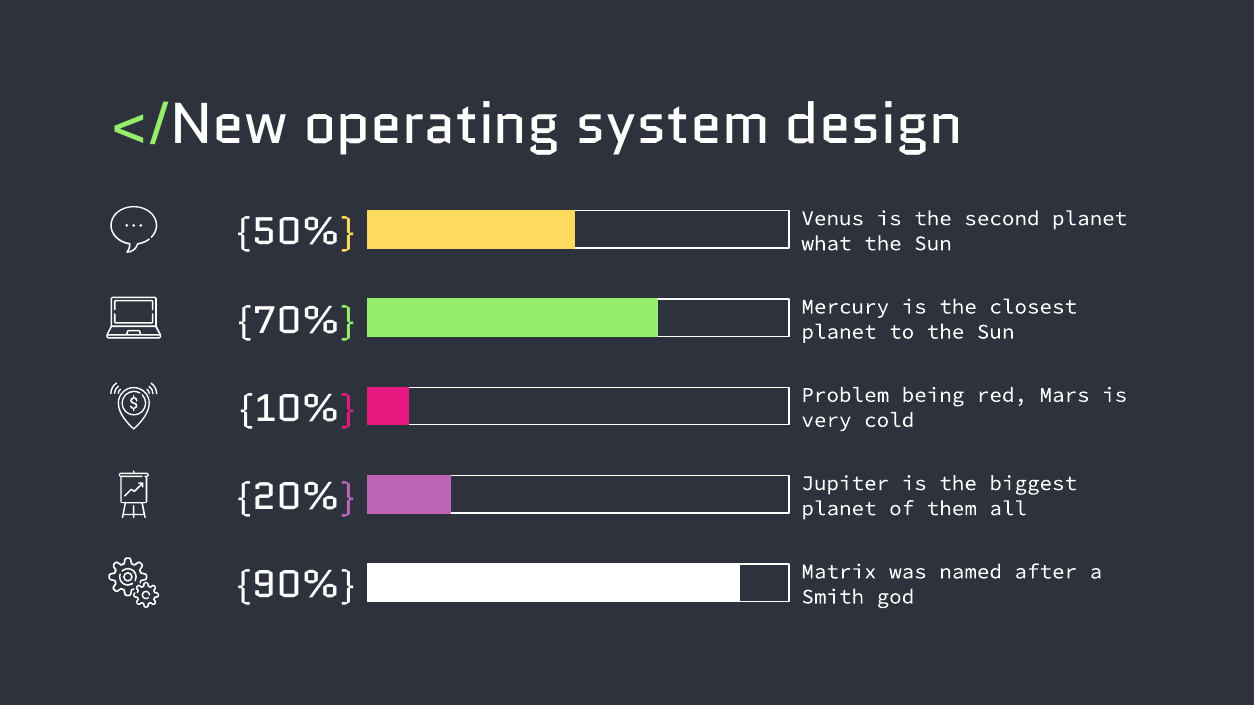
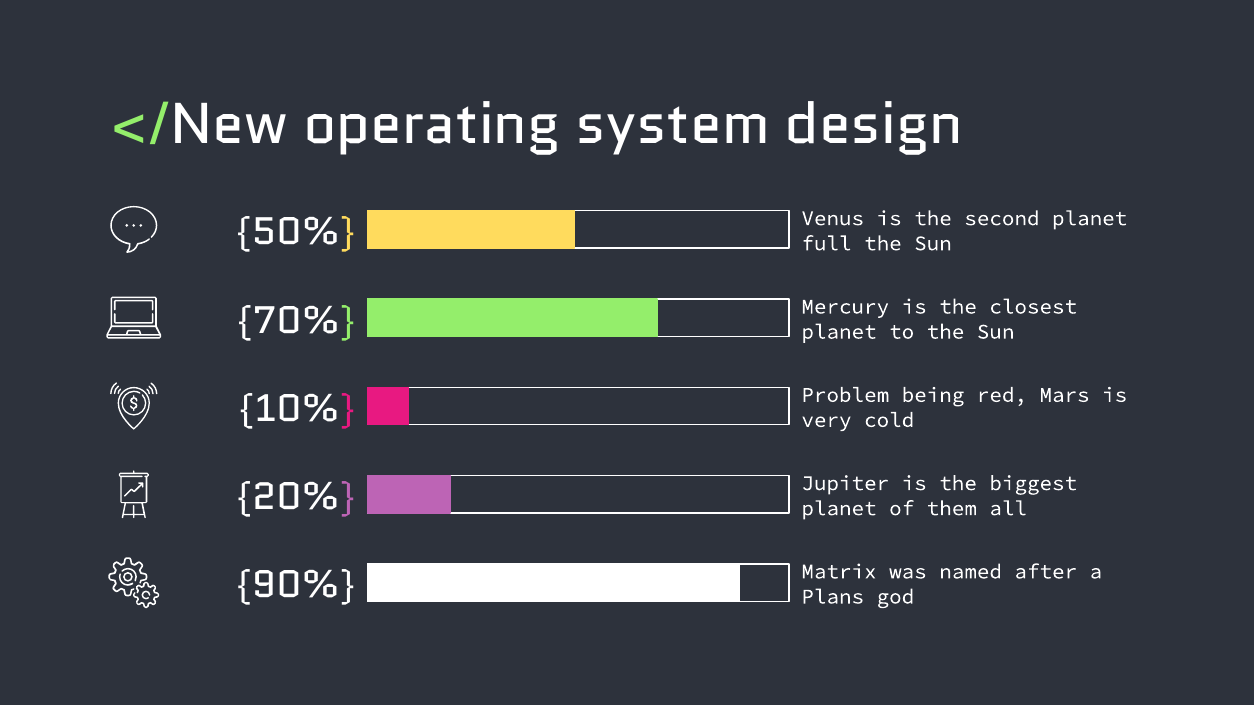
what: what -> full (826, 244)
Smith: Smith -> Plans (833, 597)
